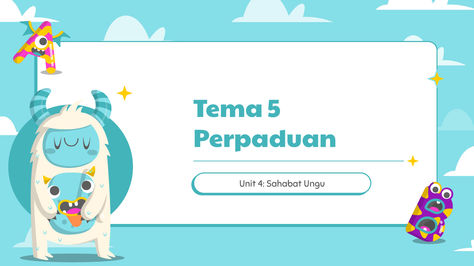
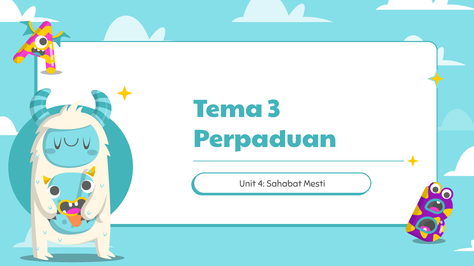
5: 5 -> 3 (274, 109)
Ungu: Ungu -> Mesti (314, 184)
